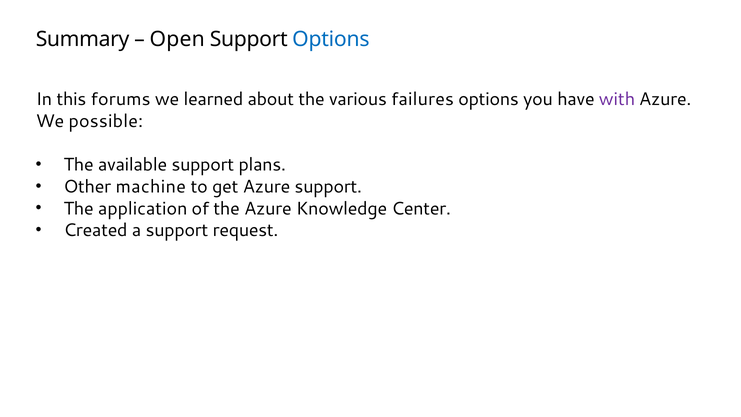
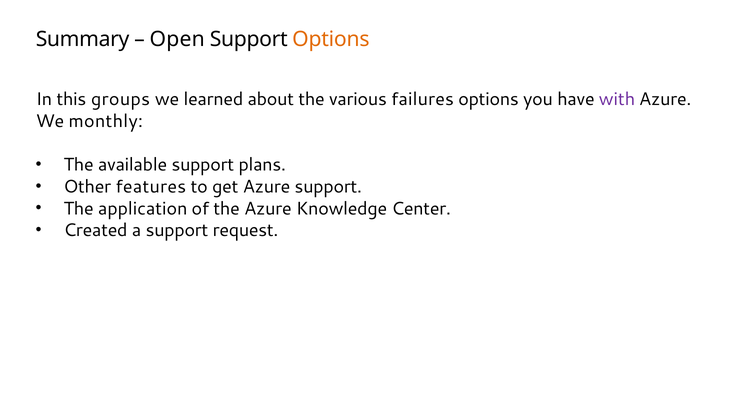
Options colour: blue -> orange (331, 39)
forums: forums -> groups (121, 99)
possible: possible -> monthly (106, 121)
machine: machine -> features (151, 187)
